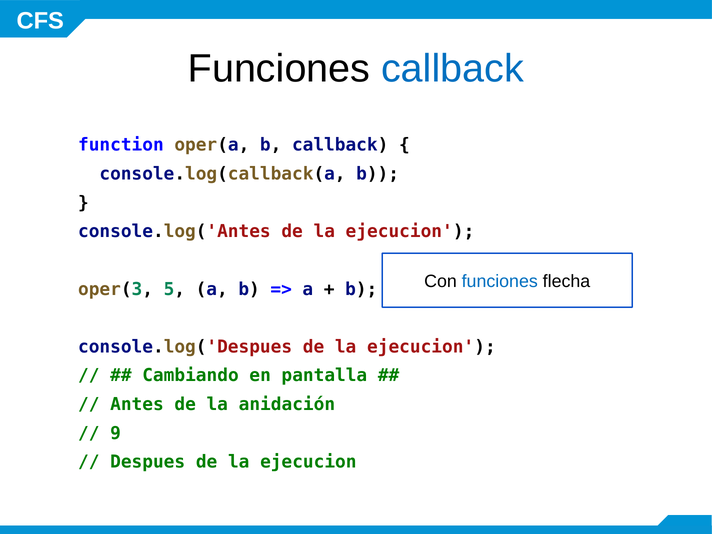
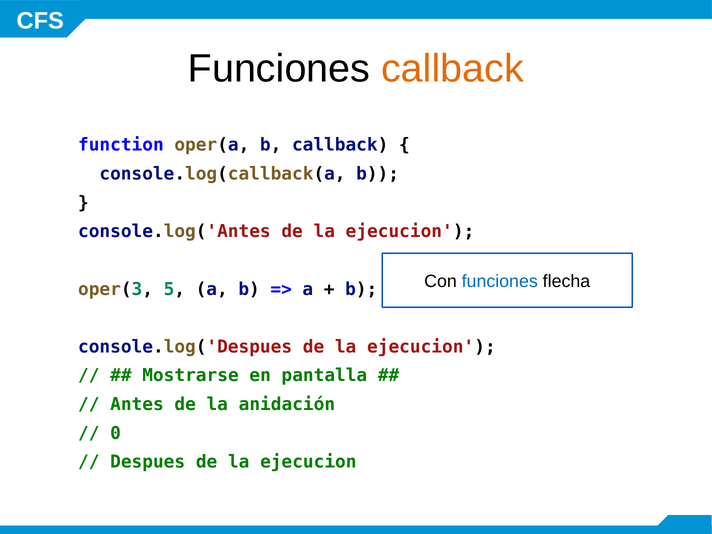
callback colour: blue -> orange (452, 69)
Cambiando: Cambiando -> Mostrarse (190, 376)
9: 9 -> 0 (115, 433)
